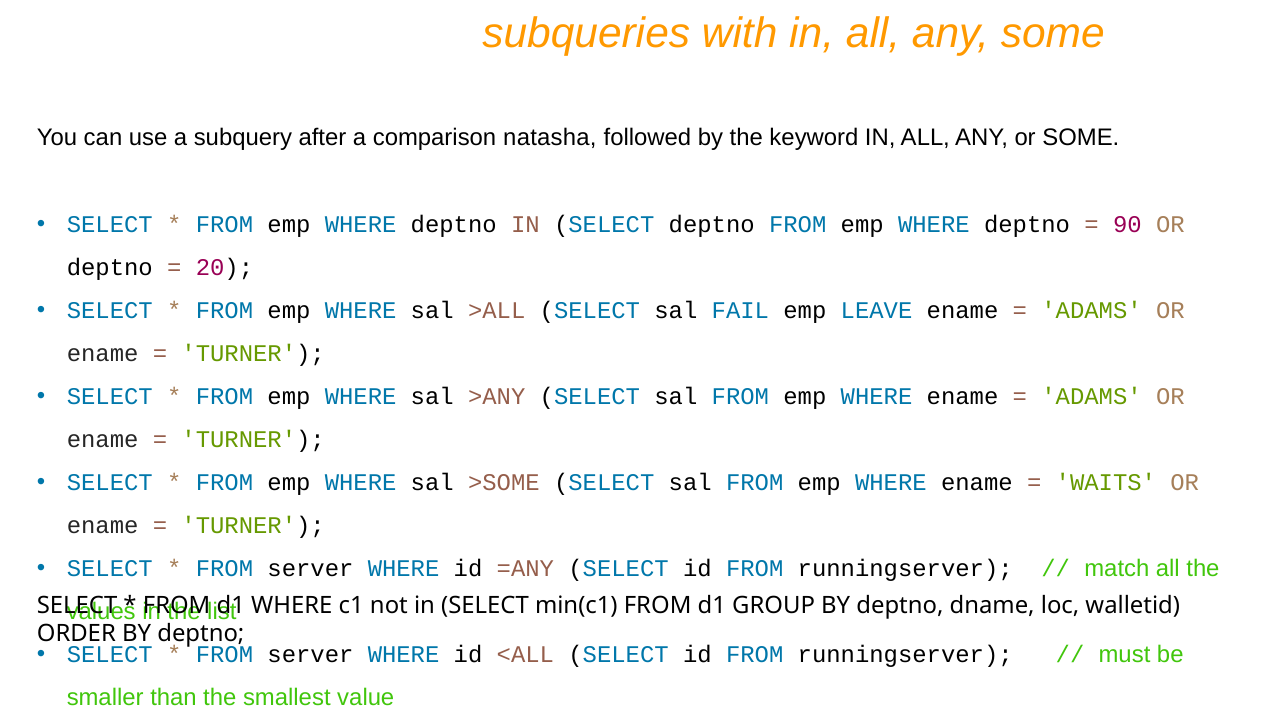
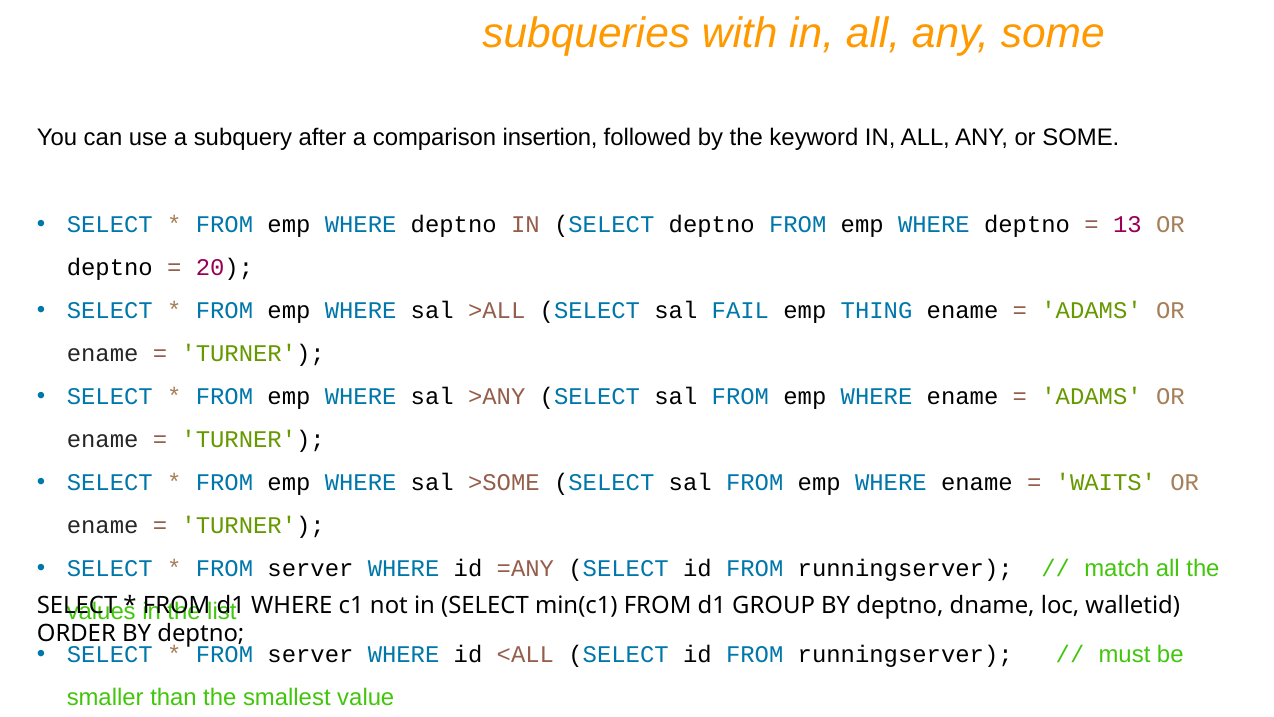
natasha: natasha -> insertion (550, 137)
90: 90 -> 13 (1127, 225)
LEAVE: LEAVE -> THING (877, 311)
